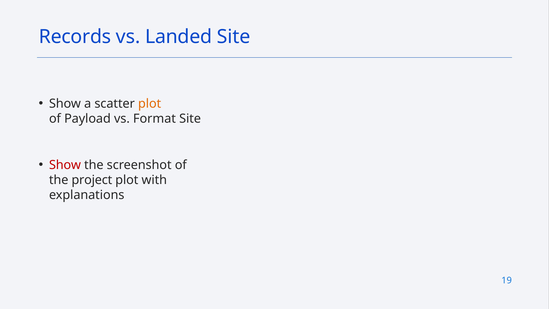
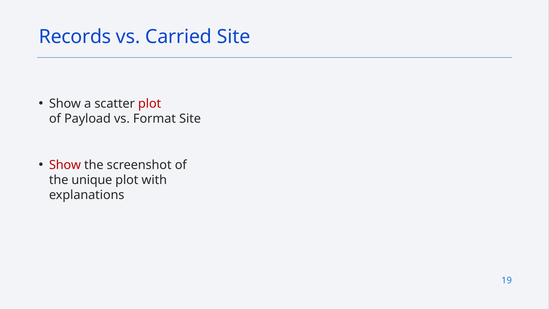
Landed: Landed -> Carried (179, 37)
plot colour: orange -> red (150, 104)
project: project -> unique (92, 180)
